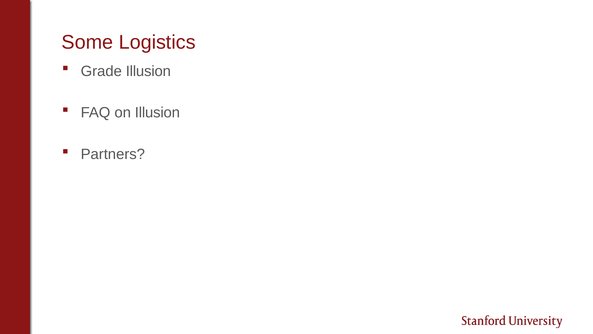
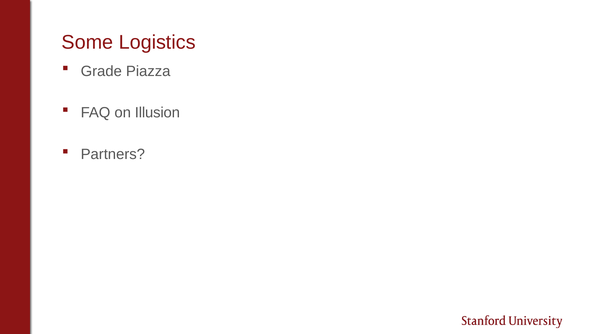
Grade Illusion: Illusion -> Piazza (148, 71)
